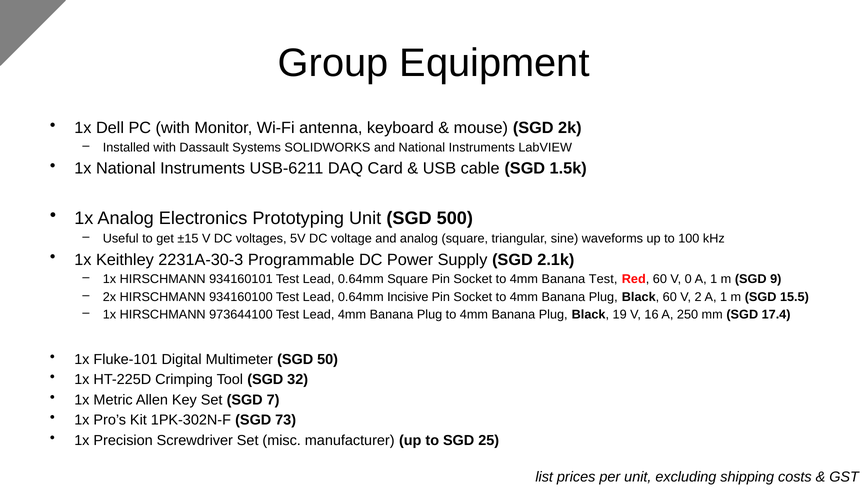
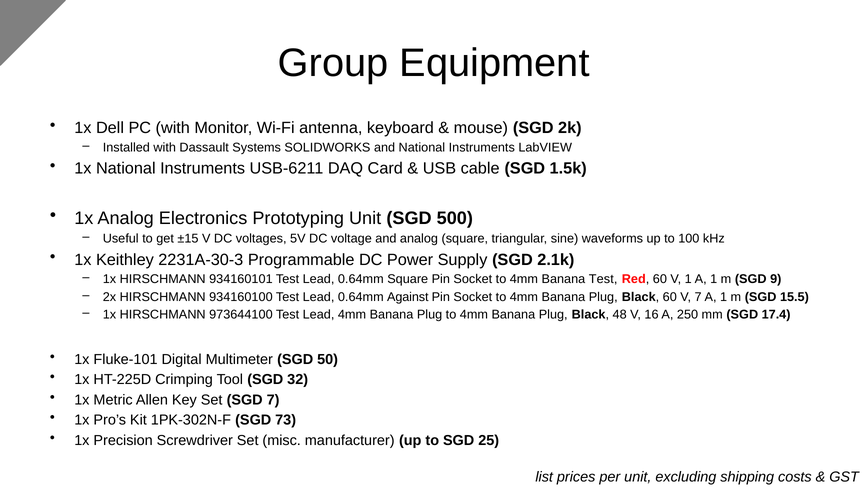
V 0: 0 -> 1 (688, 279)
Incisive: Incisive -> Against (408, 297)
V 2: 2 -> 7 (698, 297)
19: 19 -> 48 (620, 315)
